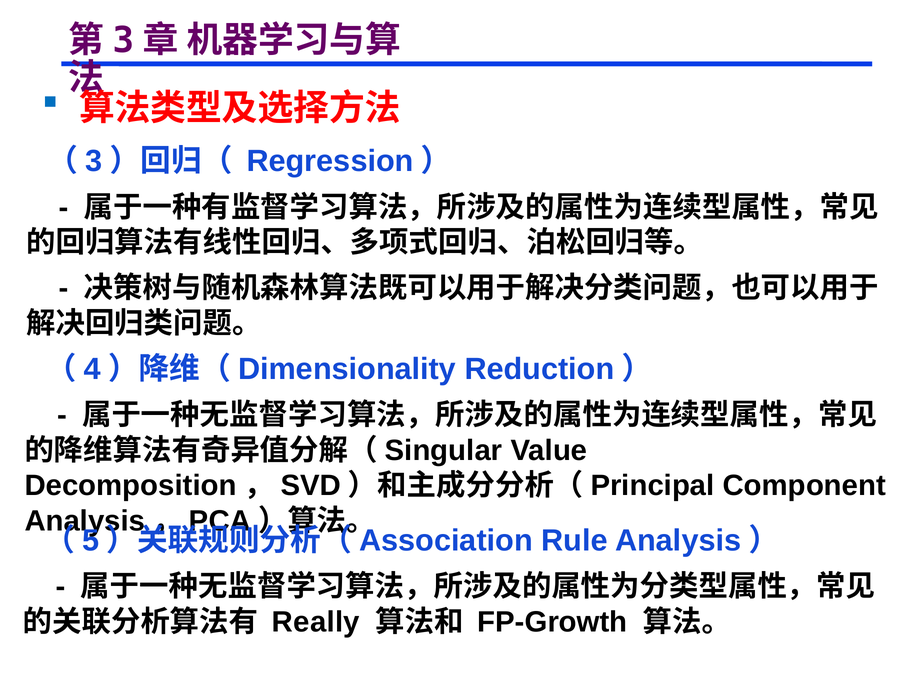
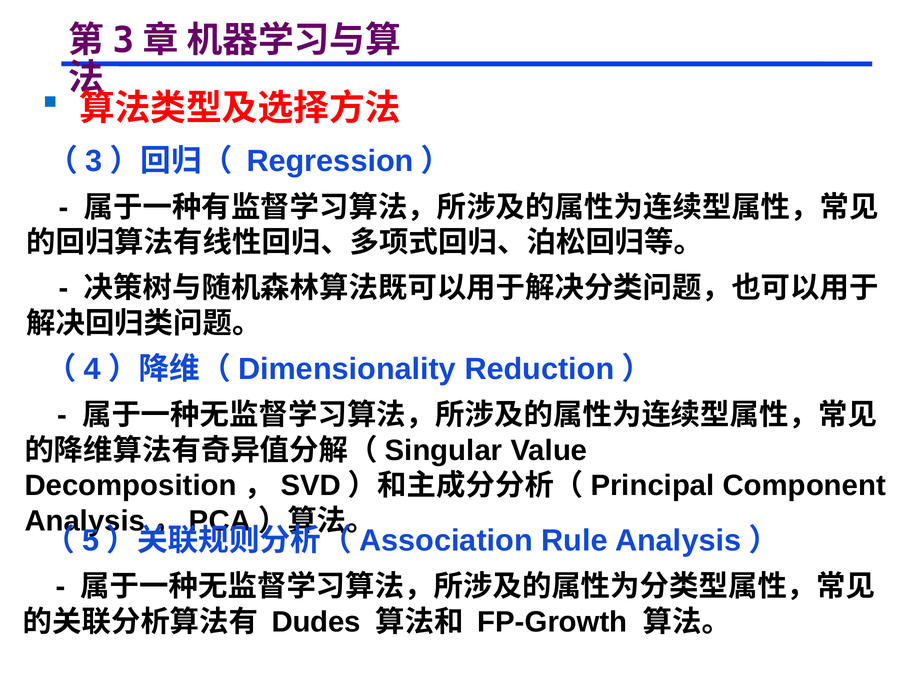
Really: Really -> Dudes (316, 622)
